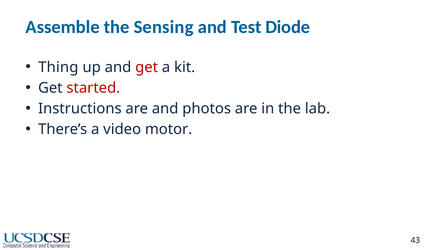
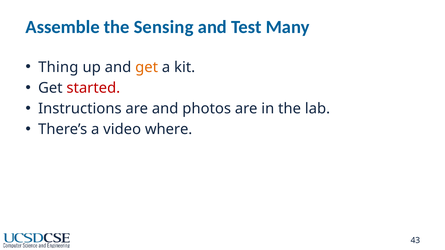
Diode: Diode -> Many (288, 27)
get colour: red -> orange (147, 67)
motor: motor -> where (169, 130)
